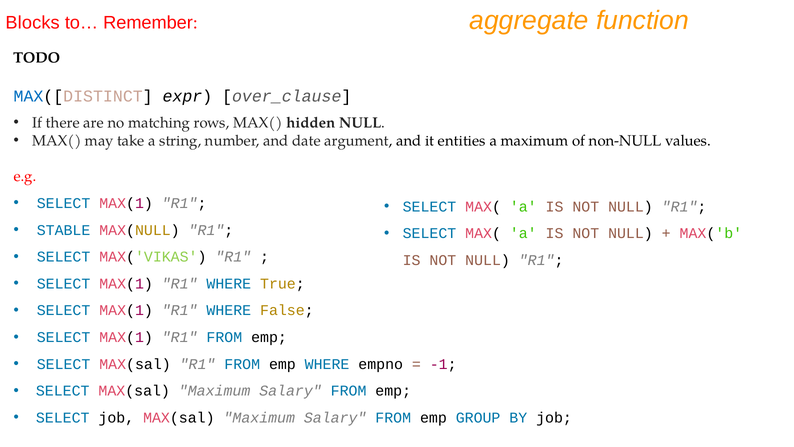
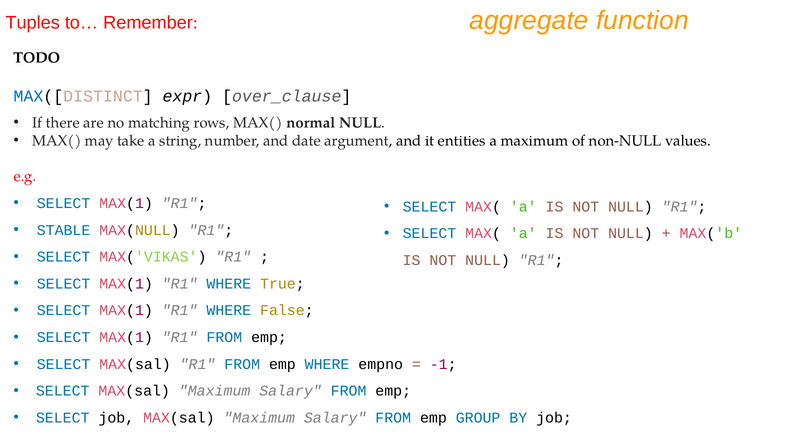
Blocks: Blocks -> Tuples (33, 23)
hidden: hidden -> normal (311, 123)
